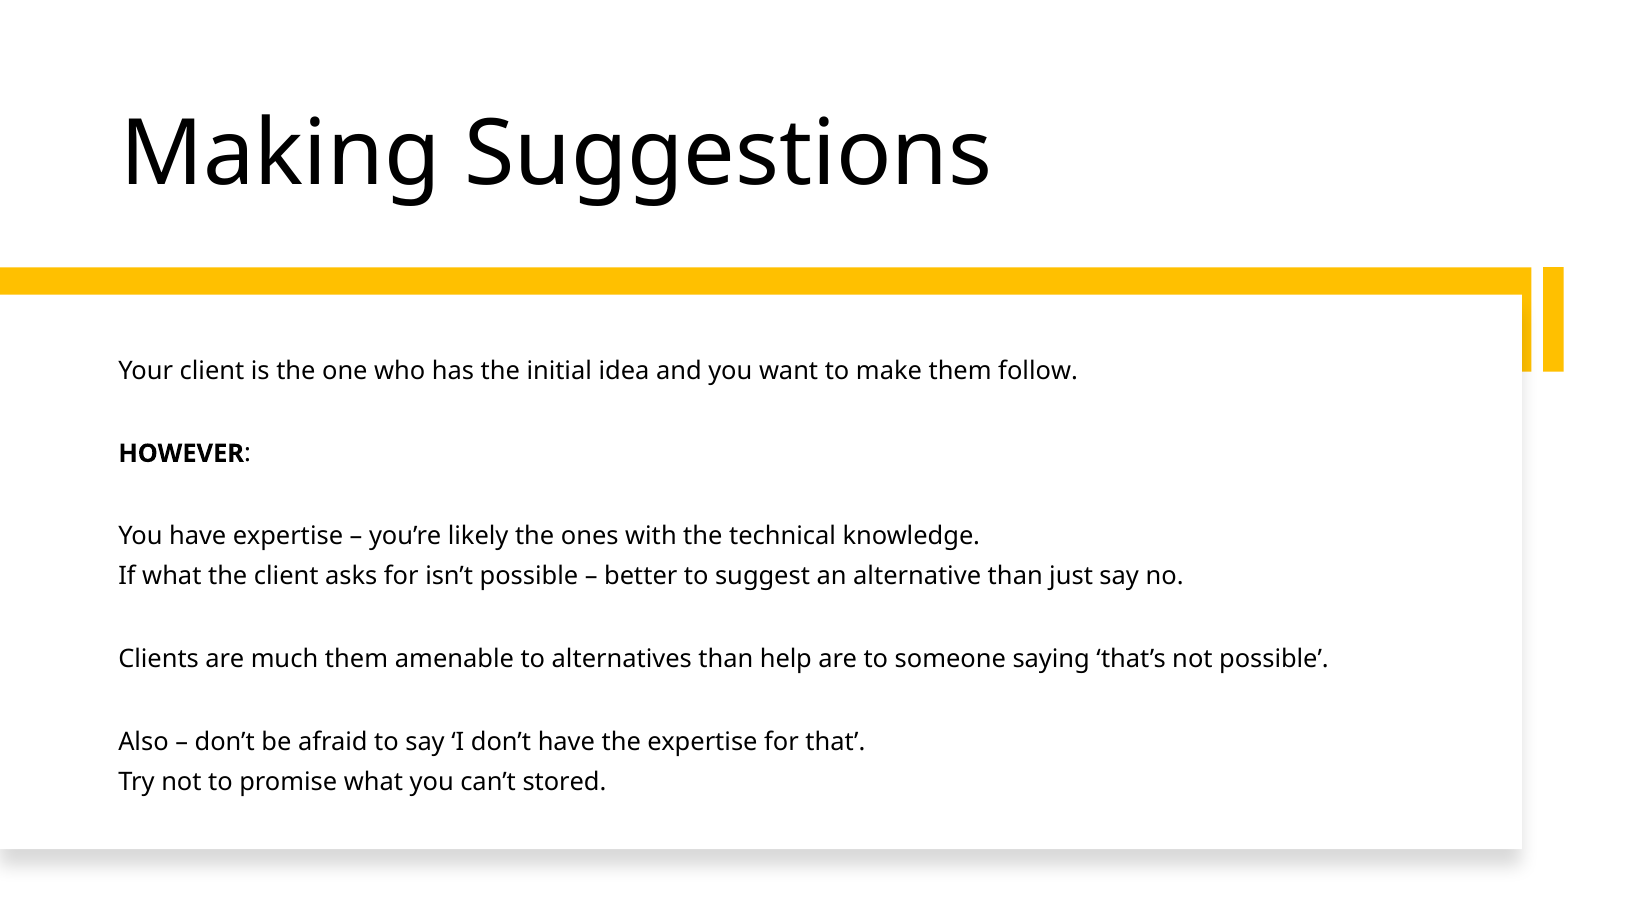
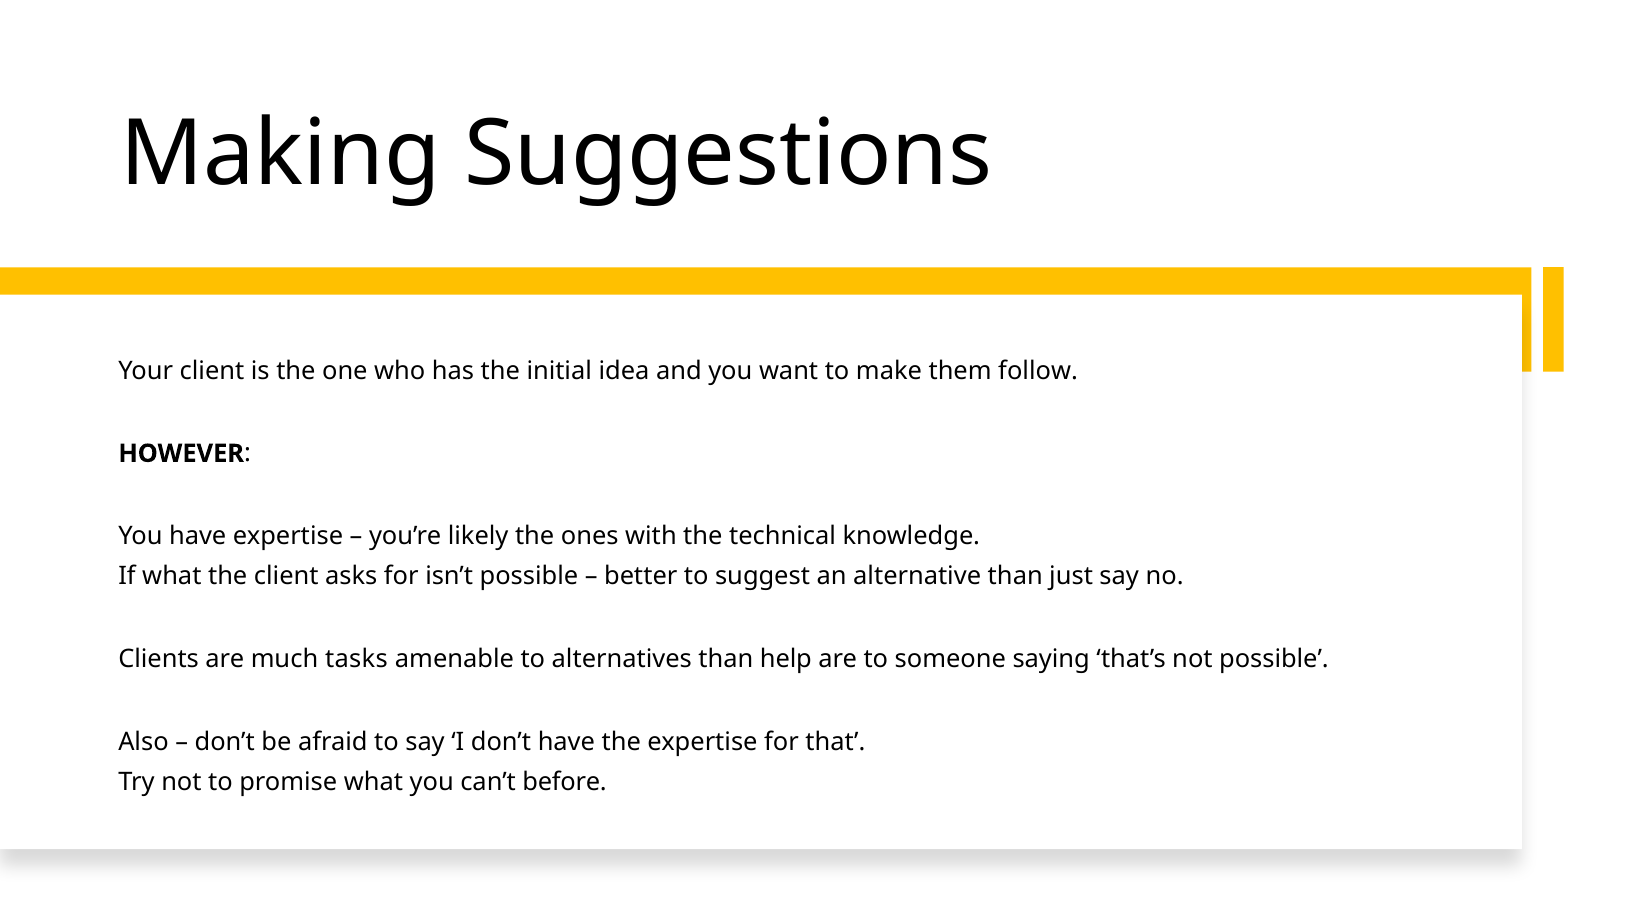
much them: them -> tasks (356, 659)
stored: stored -> before (565, 782)
